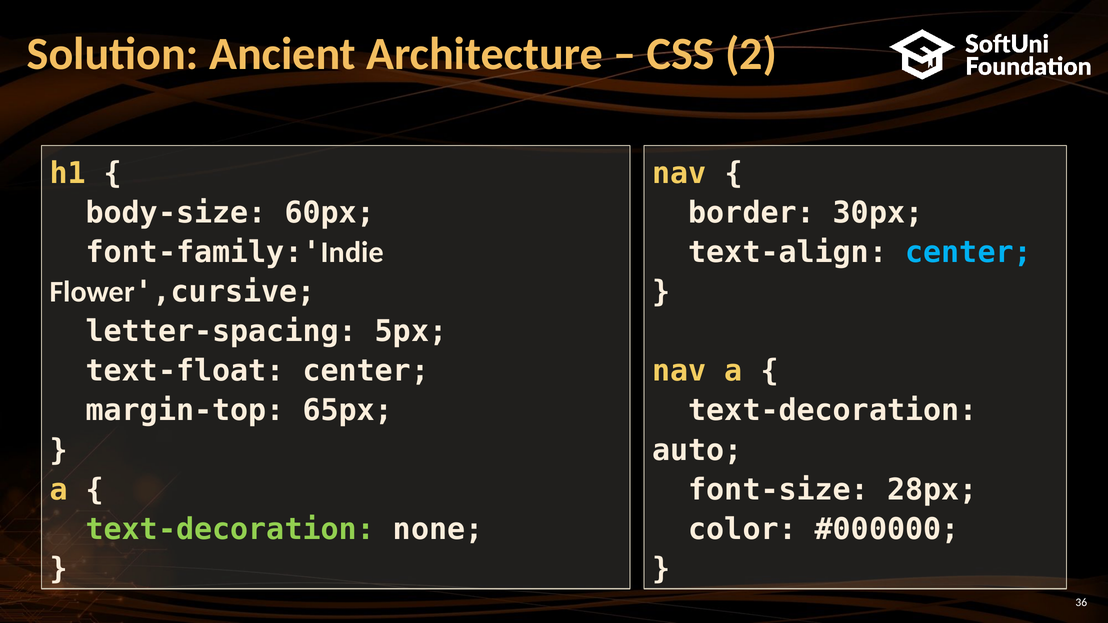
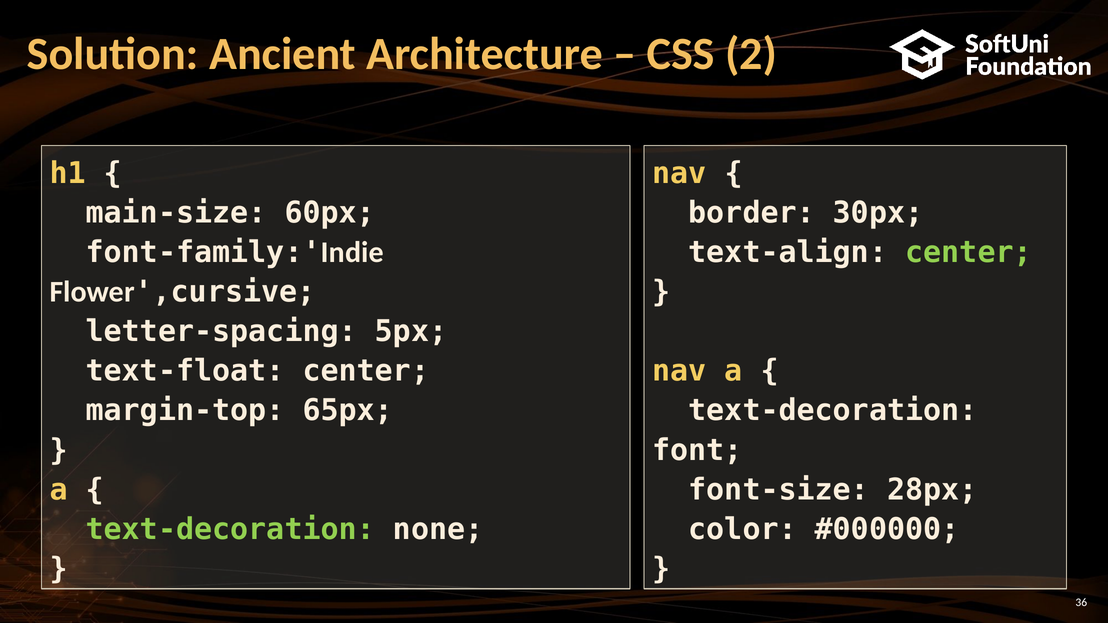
body-size: body-size -> main-size (176, 213)
center colour: light blue -> light green (969, 252)
auto: auto -> font (697, 450)
